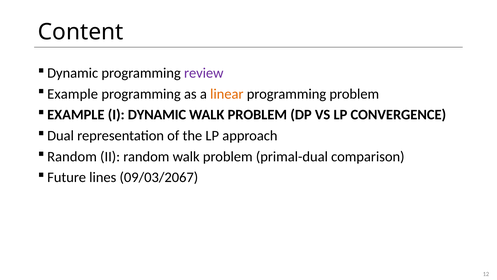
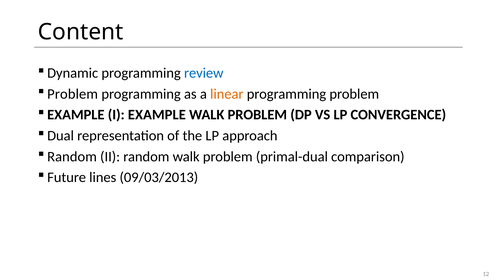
review colour: purple -> blue (204, 73)
Example: Example -> Problem (73, 94)
I DYNAMIC: DYNAMIC -> EXAMPLE (157, 115)
09/03/2067: 09/03/2067 -> 09/03/2013 (159, 177)
